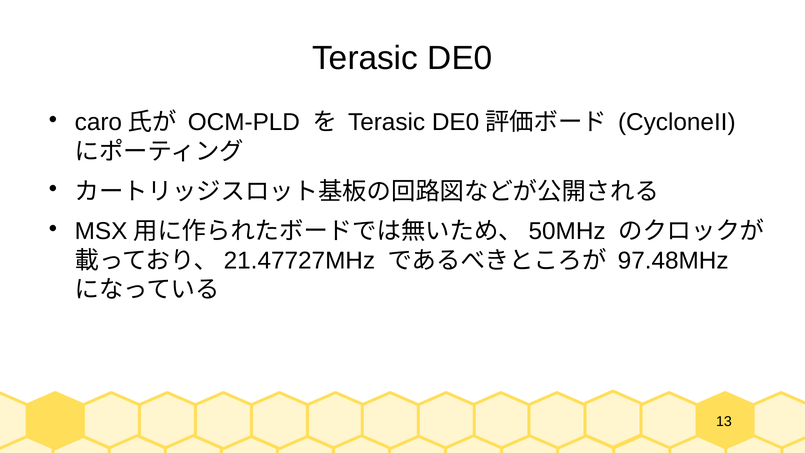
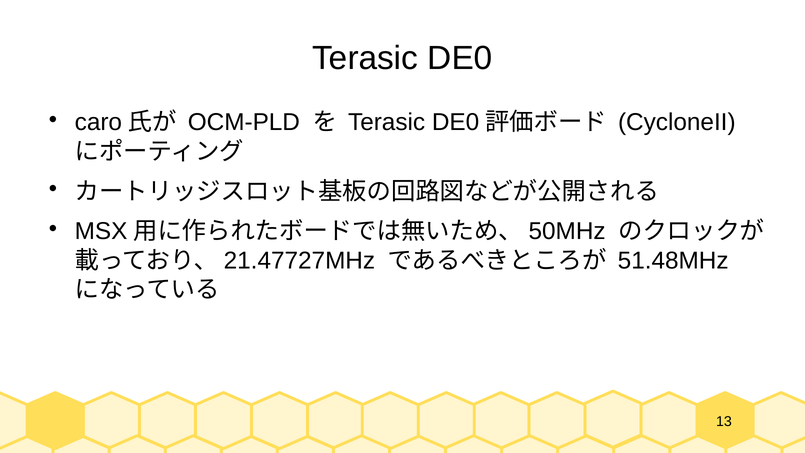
97.48MHz: 97.48MHz -> 51.48MHz (673, 261)
